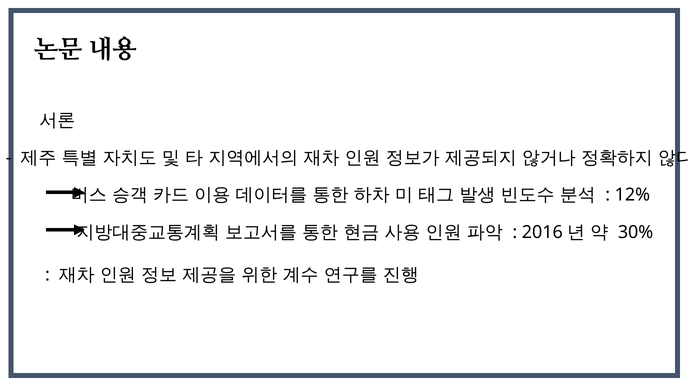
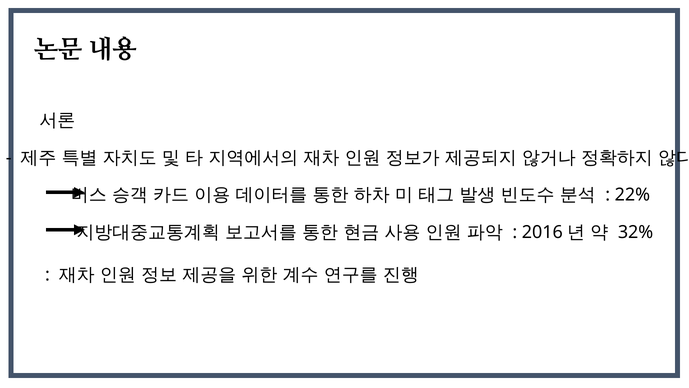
12%: 12% -> 22% (632, 195)
30%: 30% -> 32% (636, 232)
